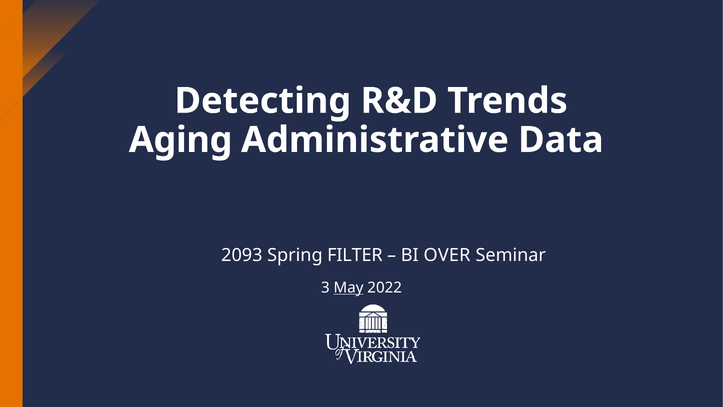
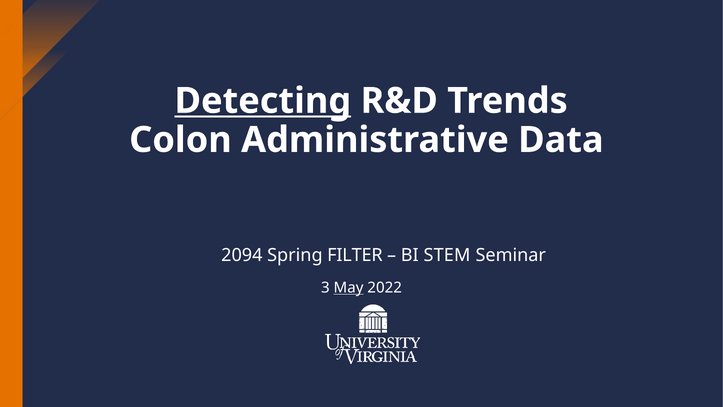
Detecting underline: none -> present (263, 101)
Aging: Aging -> Colon (180, 140)
2093: 2093 -> 2094 (242, 255)
OVER: OVER -> STEM (447, 255)
